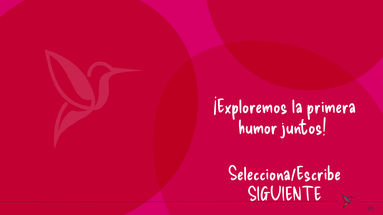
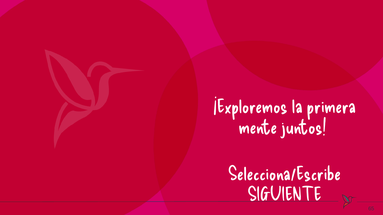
humor: humor -> mente (258, 128)
